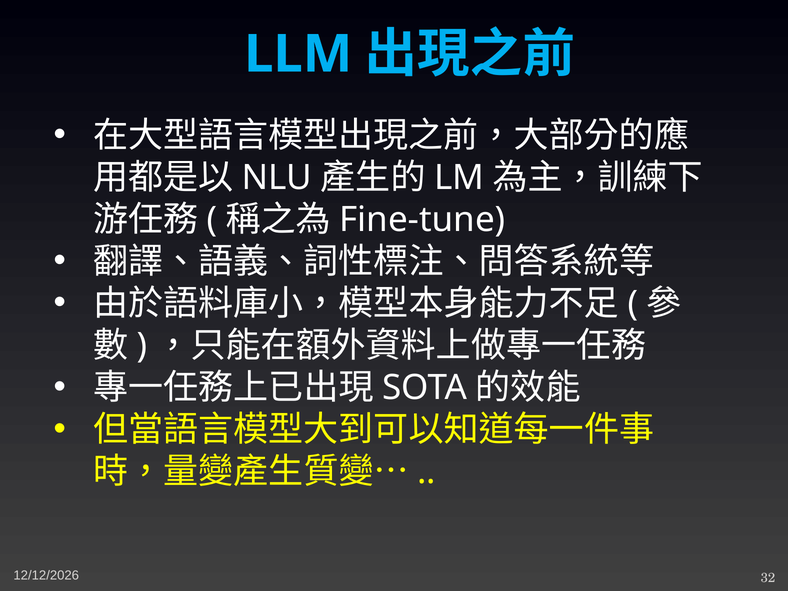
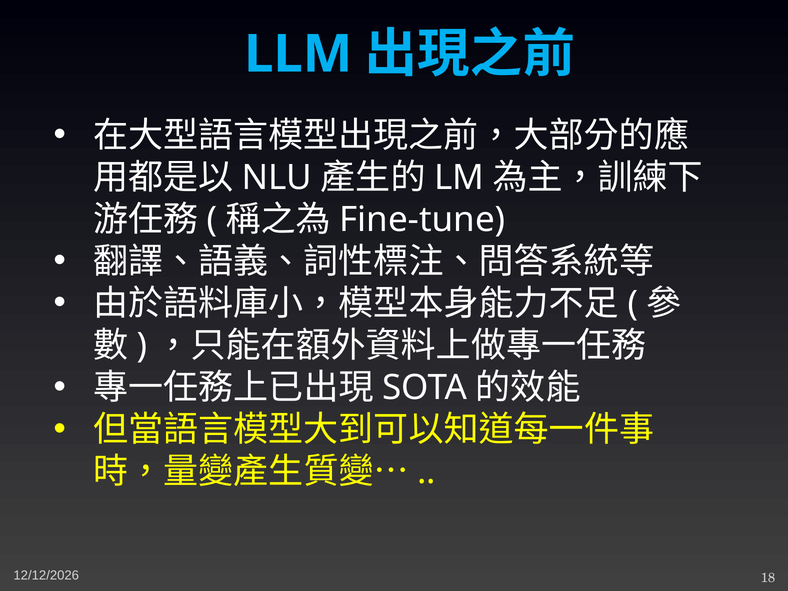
32: 32 -> 18 (768, 578)
